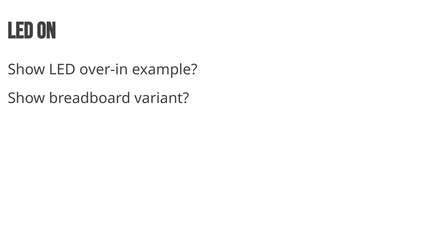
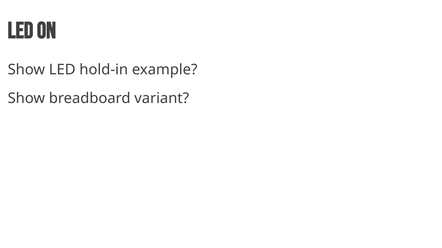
over-in: over-in -> hold-in (104, 70)
